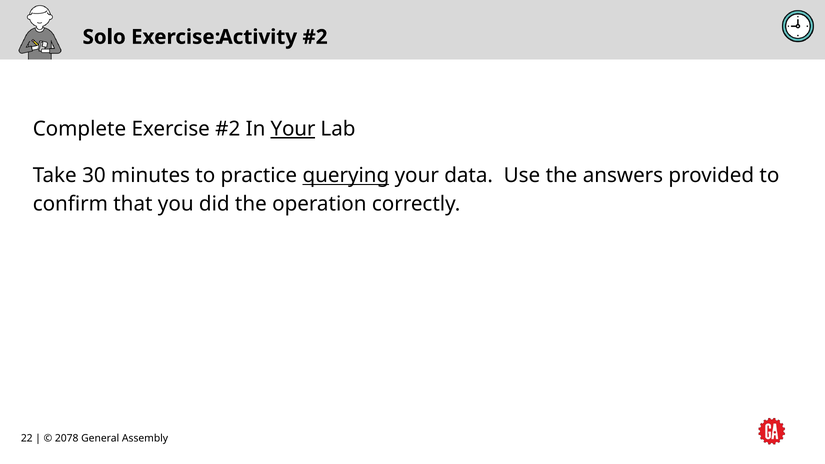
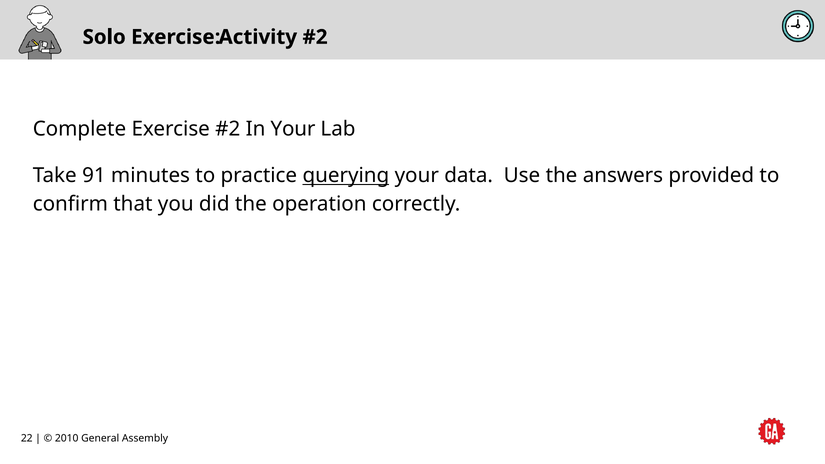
Your underline: present -> none (293, 129)
30: 30 -> 91 (94, 176)
2078: 2078 -> 2010 (67, 438)
